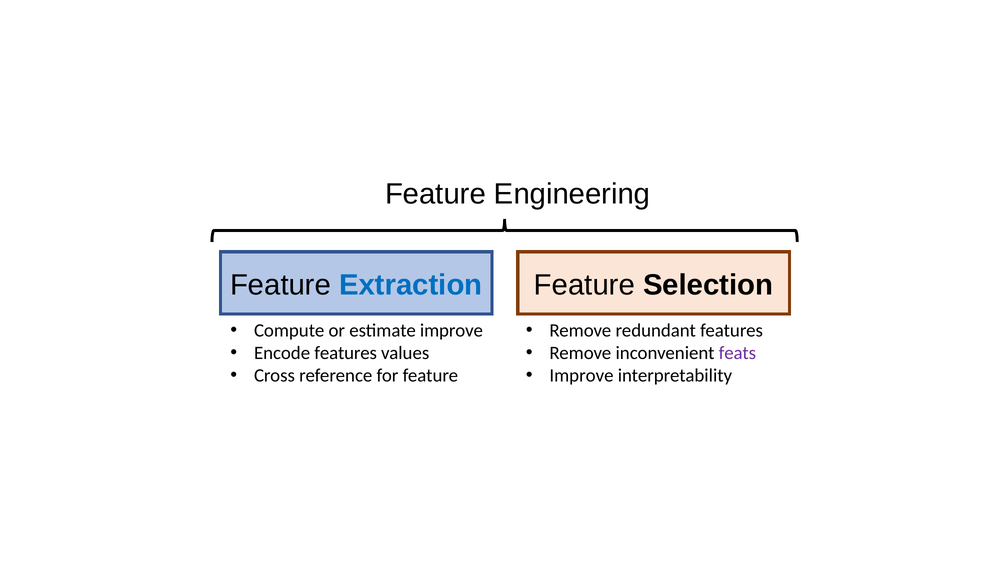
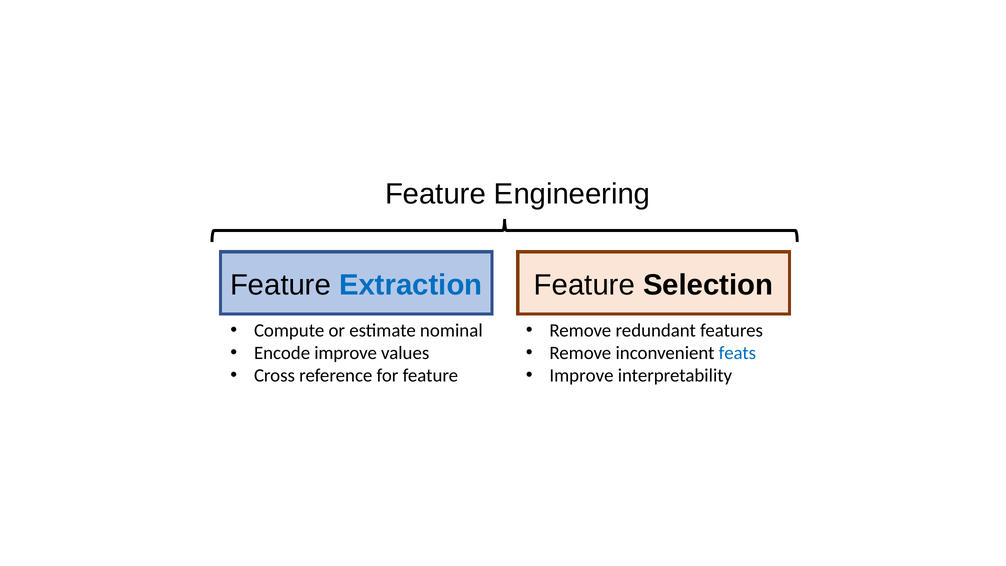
estimate improve: improve -> nominal (451, 330)
Encode features: features -> improve (346, 353)
feats colour: purple -> blue (737, 353)
